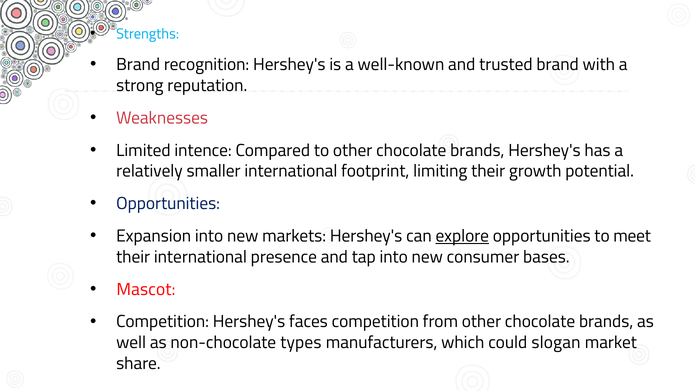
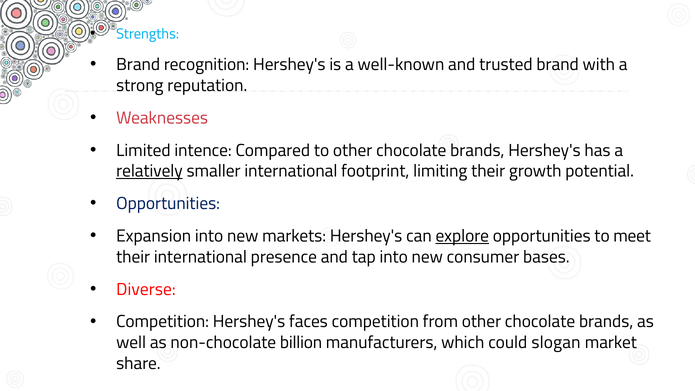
relatively underline: none -> present (149, 171)
Mascot: Mascot -> Diverse (146, 289)
types: types -> billion (301, 343)
